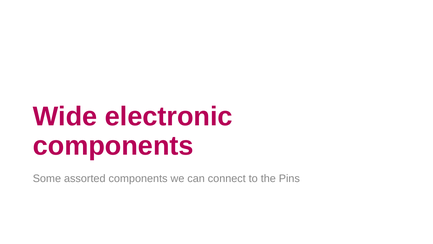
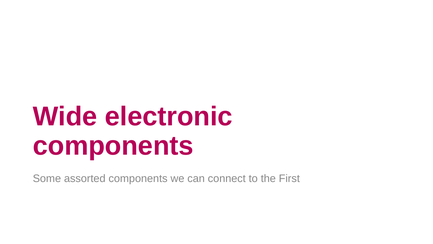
Pins: Pins -> First (289, 178)
